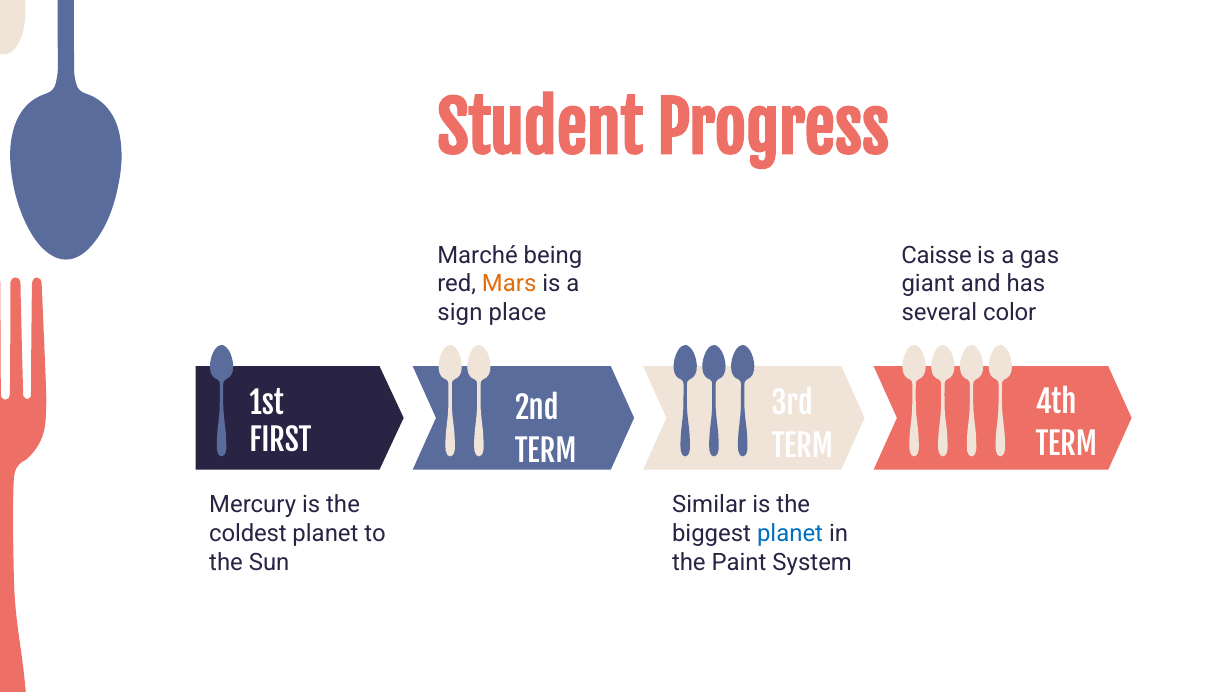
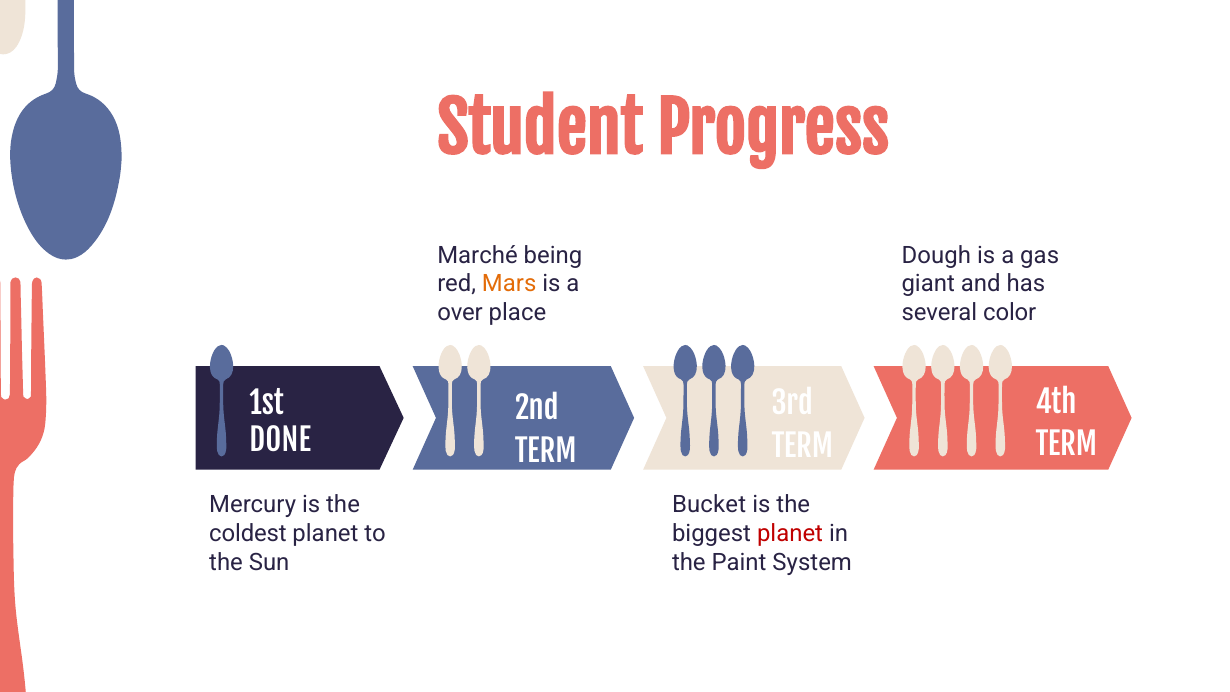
Caisse: Caisse -> Dough (936, 255)
sign: sign -> over (460, 313)
FIRST: FIRST -> DONE (280, 441)
Similar: Similar -> Bucket (709, 505)
planet colour: blue -> red (790, 533)
